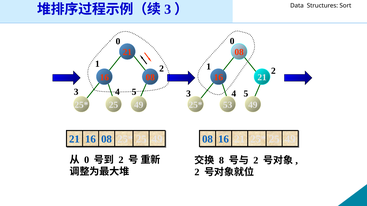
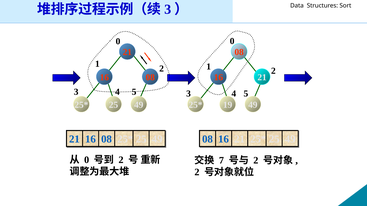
53: 53 -> 19 (228, 105)
8: 8 -> 7 (221, 161)
